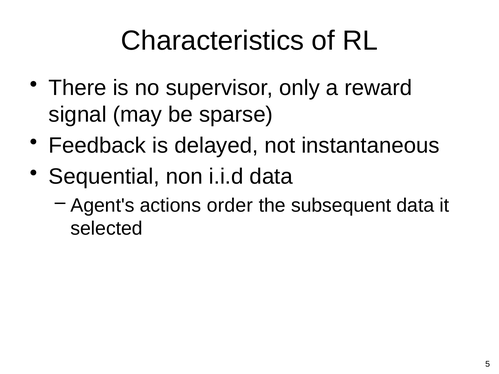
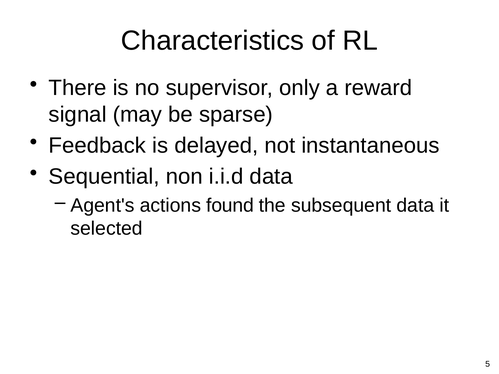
order: order -> found (230, 205)
